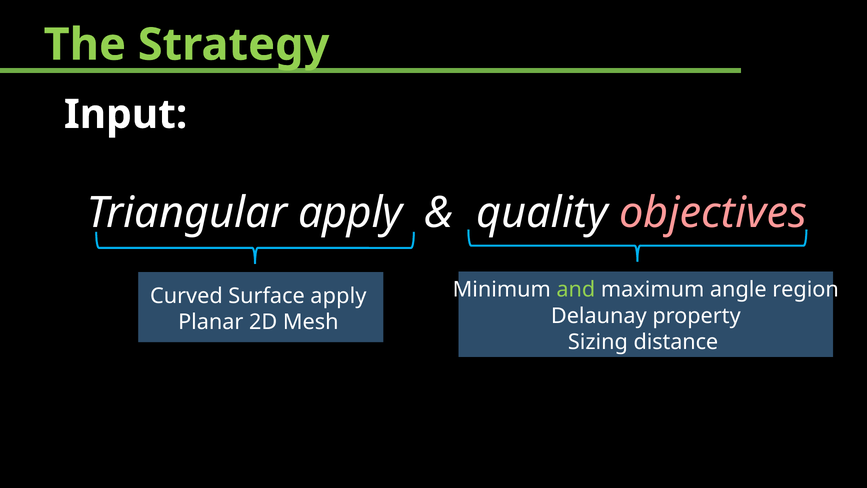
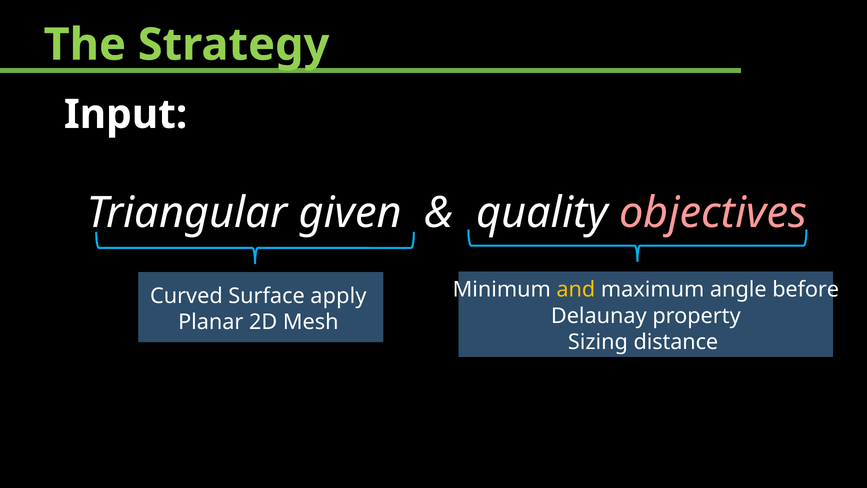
Triangular apply: apply -> given (350, 213)
and colour: light green -> yellow (576, 290)
region: region -> before (806, 290)
